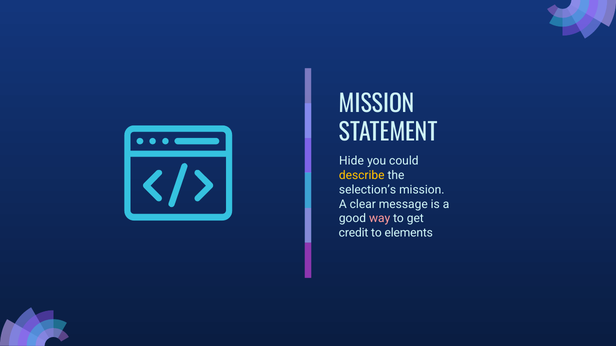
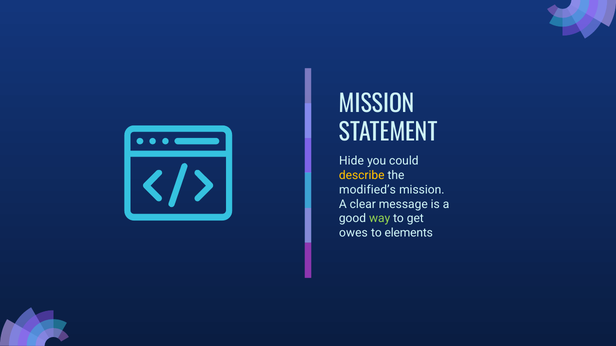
selection’s: selection’s -> modified’s (367, 190)
way colour: pink -> light green (380, 219)
credit: credit -> owes (353, 233)
